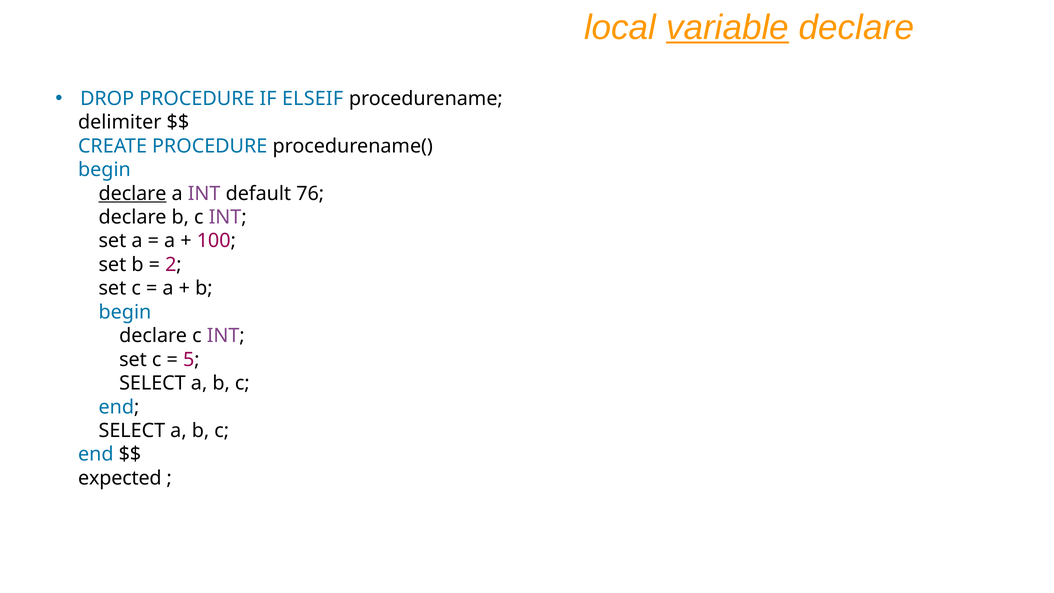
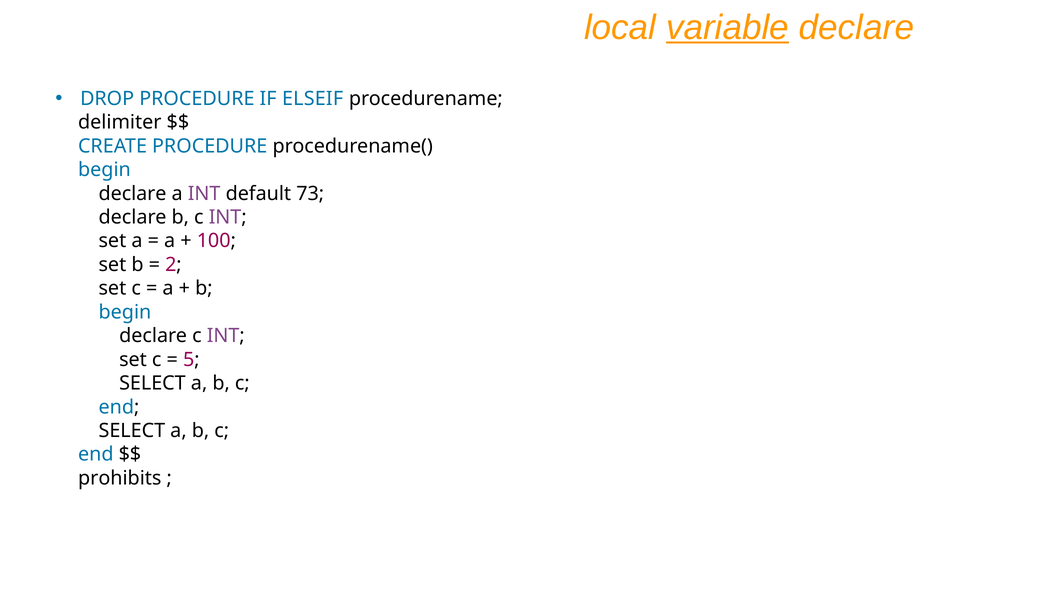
declare underline: present -> none (133, 193)
76: 76 -> 73 (310, 193)
expected: expected -> prohibits (120, 478)
